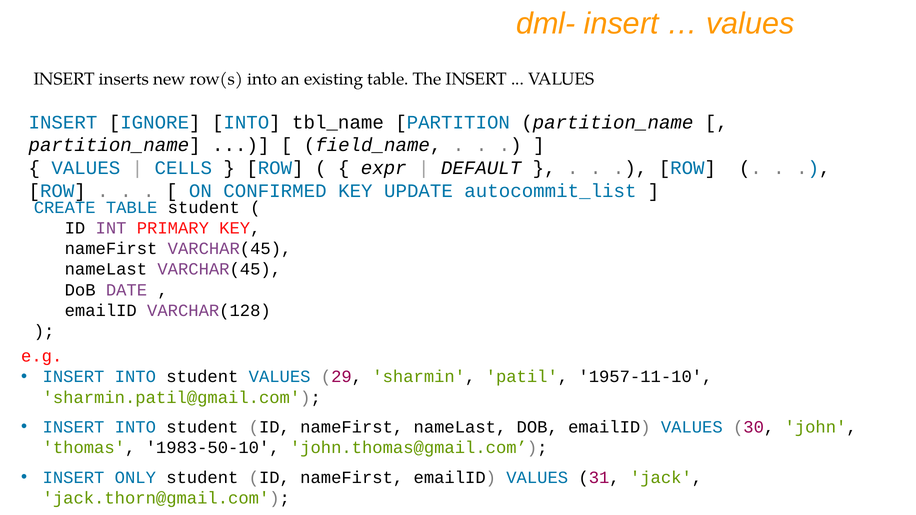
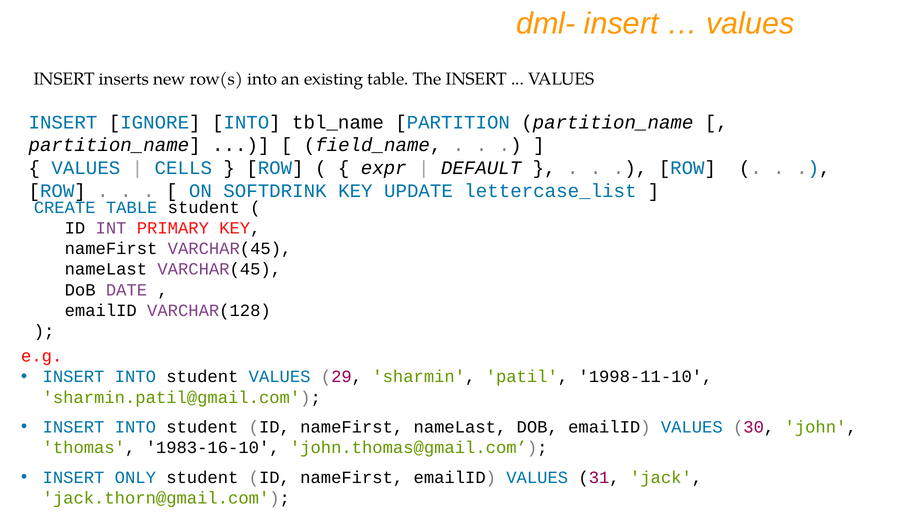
CONFIRMED: CONFIRMED -> SOFTDRINK (275, 191)
autocommit_list: autocommit_list -> lettercase_list (550, 191)
1957-11-10: 1957-11-10 -> 1998-11-10 (645, 377)
1983-50-10: 1983-50-10 -> 1983-16-10 (213, 448)
